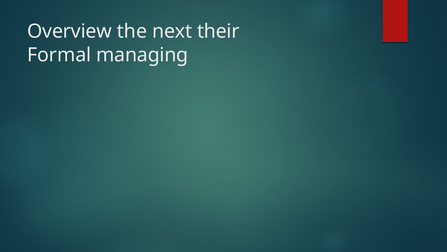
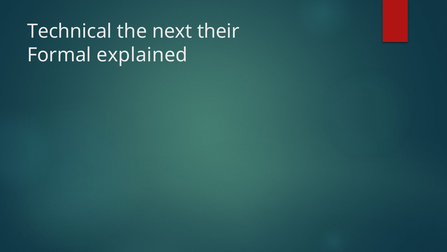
Overview: Overview -> Technical (69, 31)
managing: managing -> explained (142, 55)
